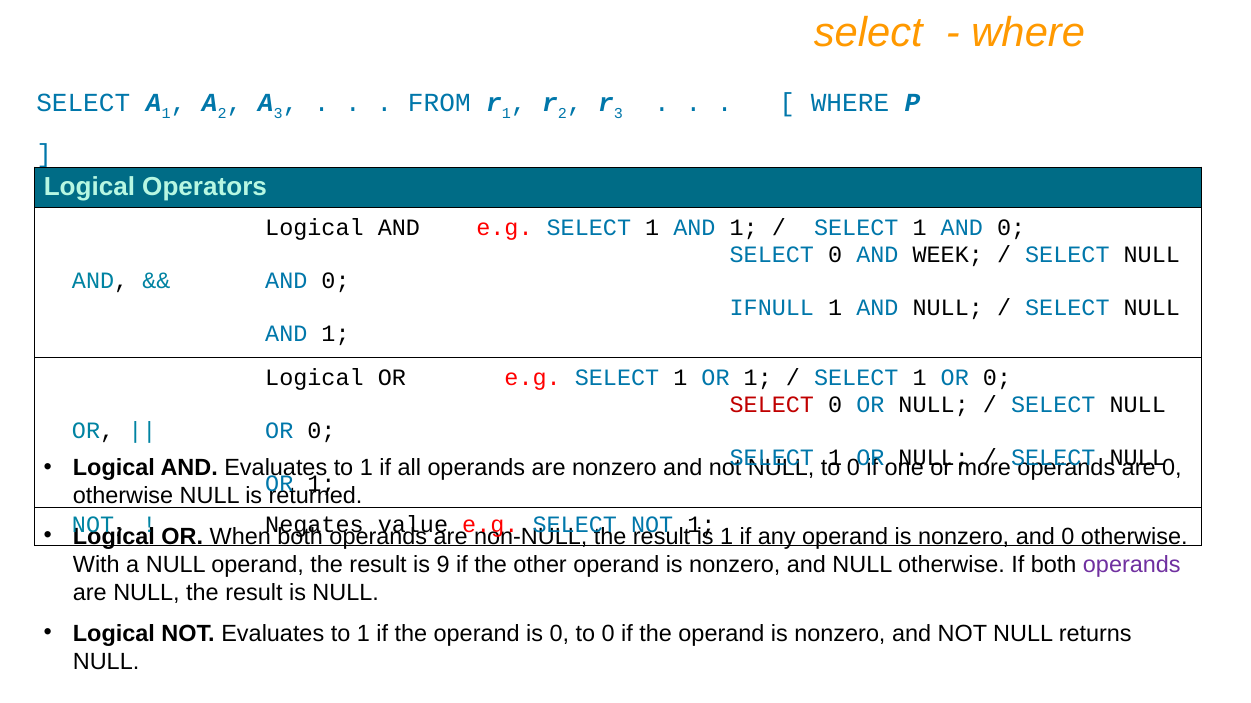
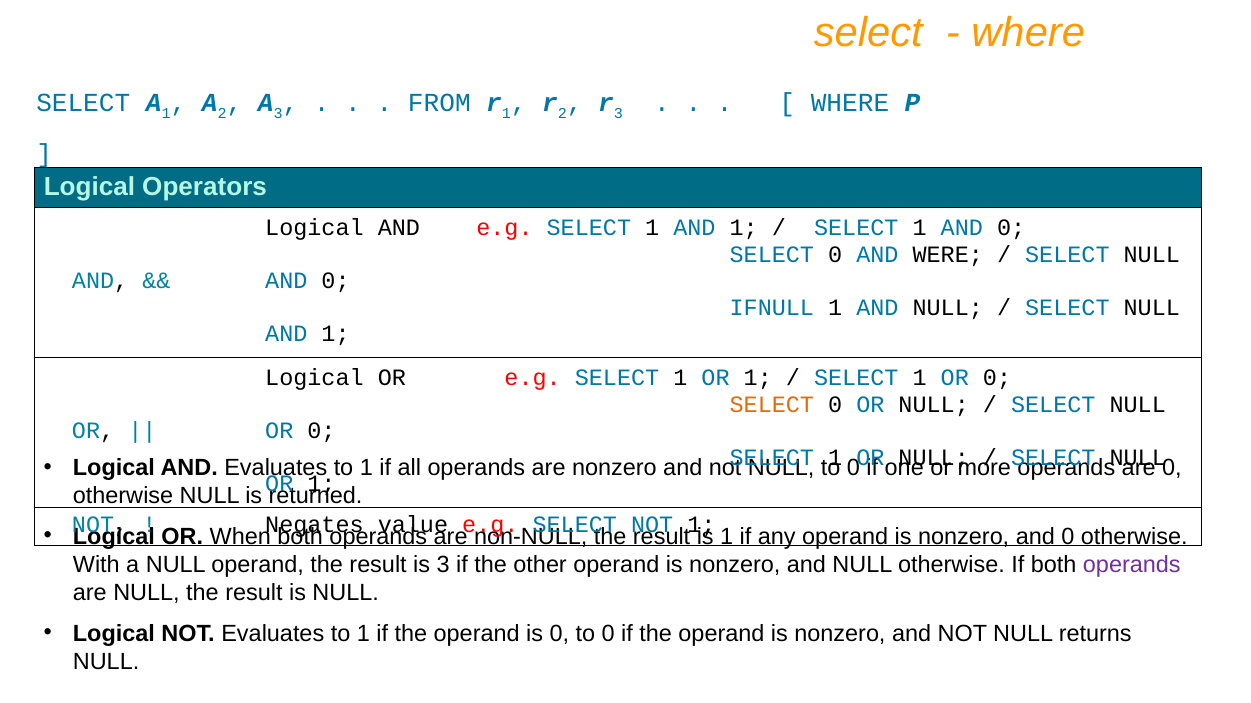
WEEK: WEEK -> WERE (948, 255)
SELECT colour: red -> orange (772, 405)
is 9: 9 -> 3 (443, 565)
